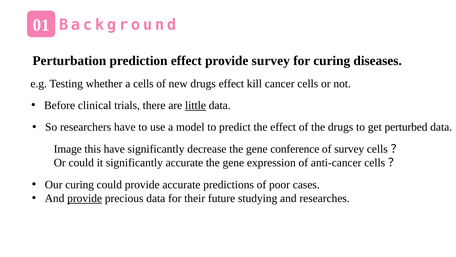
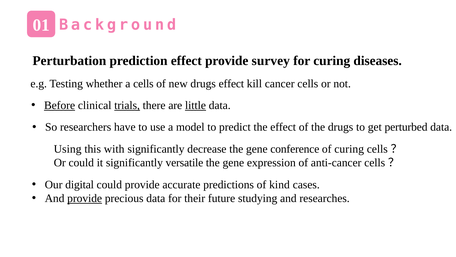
Before underline: none -> present (60, 105)
trials underline: none -> present (127, 105)
Image: Image -> Using (68, 149)
this have: have -> with (114, 149)
of survey: survey -> curing (349, 149)
significantly accurate: accurate -> versatile (184, 162)
Our curing: curing -> digital (80, 184)
poor: poor -> kind (279, 184)
